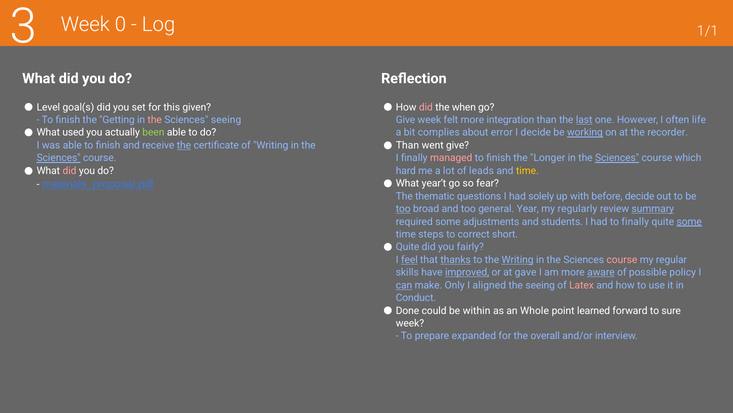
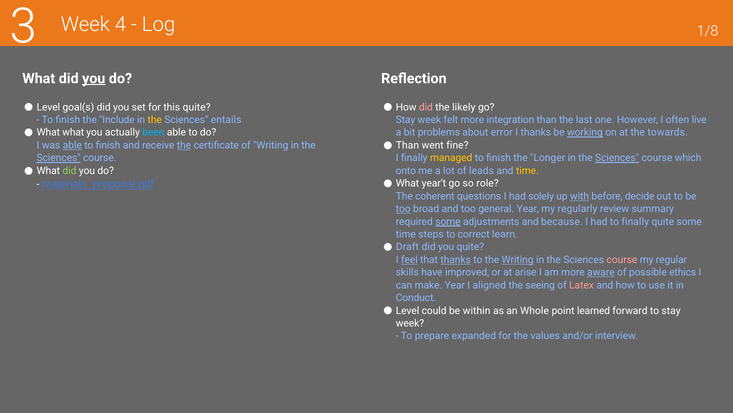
0: 0 -> 4 (120, 24)
1/1: 1/1 -> 1/8 (708, 31)
you underline: none -> present (94, 78)
this given: given -> quite (197, 107)
when: when -> likely (464, 107)
Getting: Getting -> Include (117, 120)
the colour: pink -> yellow (155, 120)
Sciences seeing: seeing -> entails (226, 120)
Give: Give -> Stay (406, 120)
last underline: present -> none (584, 120)
life: life -> live (699, 120)
What used: used -> what (73, 132)
been colour: light green -> light blue (153, 132)
complies: complies -> problems (439, 132)
I decide: decide -> thanks (536, 132)
recorder: recorder -> towards (668, 132)
went give: give -> fine (457, 145)
able underline: none -> present (72, 145)
managed colour: pink -> yellow (451, 158)
did colour: pink -> light green (70, 171)
hard: hard -> onto (406, 171)
fear: fear -> role (488, 183)
thematic: thematic -> coherent (435, 196)
with underline: none -> present (580, 196)
summary underline: present -> none (653, 209)
some underline: none -> present (448, 221)
students: students -> because (562, 221)
some underline: present -> none (689, 221)
short: short -> learn (505, 234)
Quite: Quite -> Draft (407, 247)
you fairly: fairly -> quite (470, 247)
improved underline: present -> none (467, 272)
gave: gave -> arise (526, 272)
policy: policy -> ethics (683, 272)
can underline: present -> none (404, 285)
make Only: Only -> Year (455, 285)
Done: Done -> Level (408, 310)
to sure: sure -> stay (671, 310)
overall: overall -> values (545, 336)
